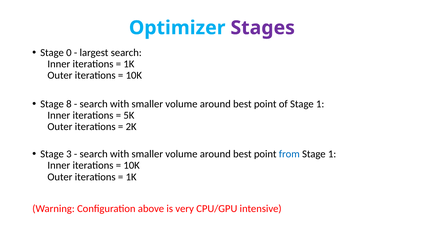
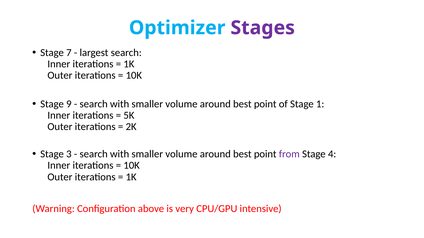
0: 0 -> 7 (69, 53)
8: 8 -> 9 (69, 104)
from colour: blue -> purple (289, 154)
1: 1 -> 4 (332, 154)
